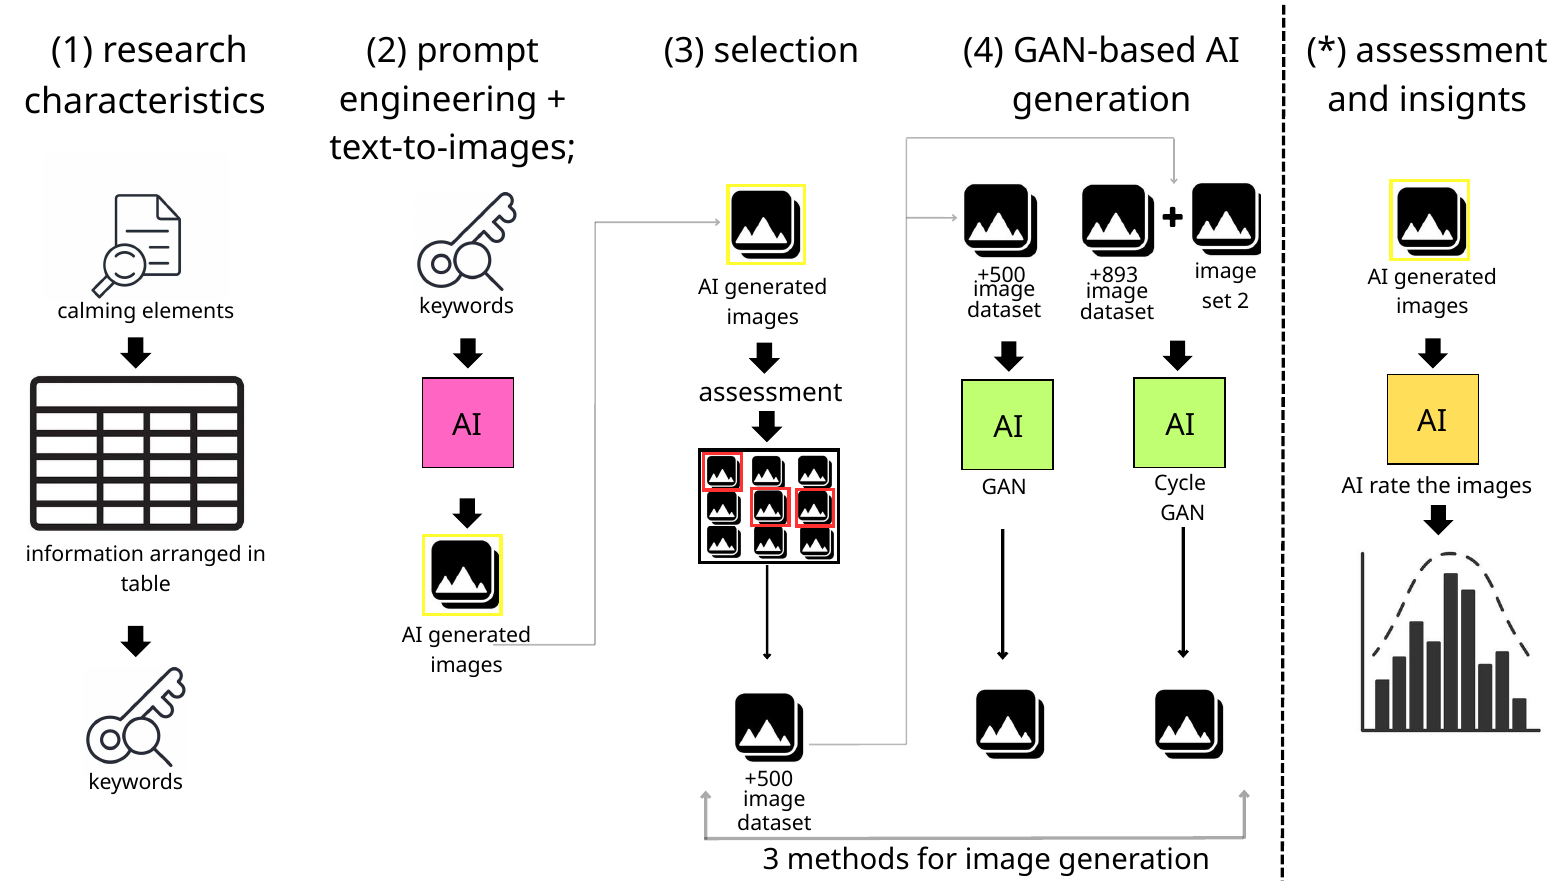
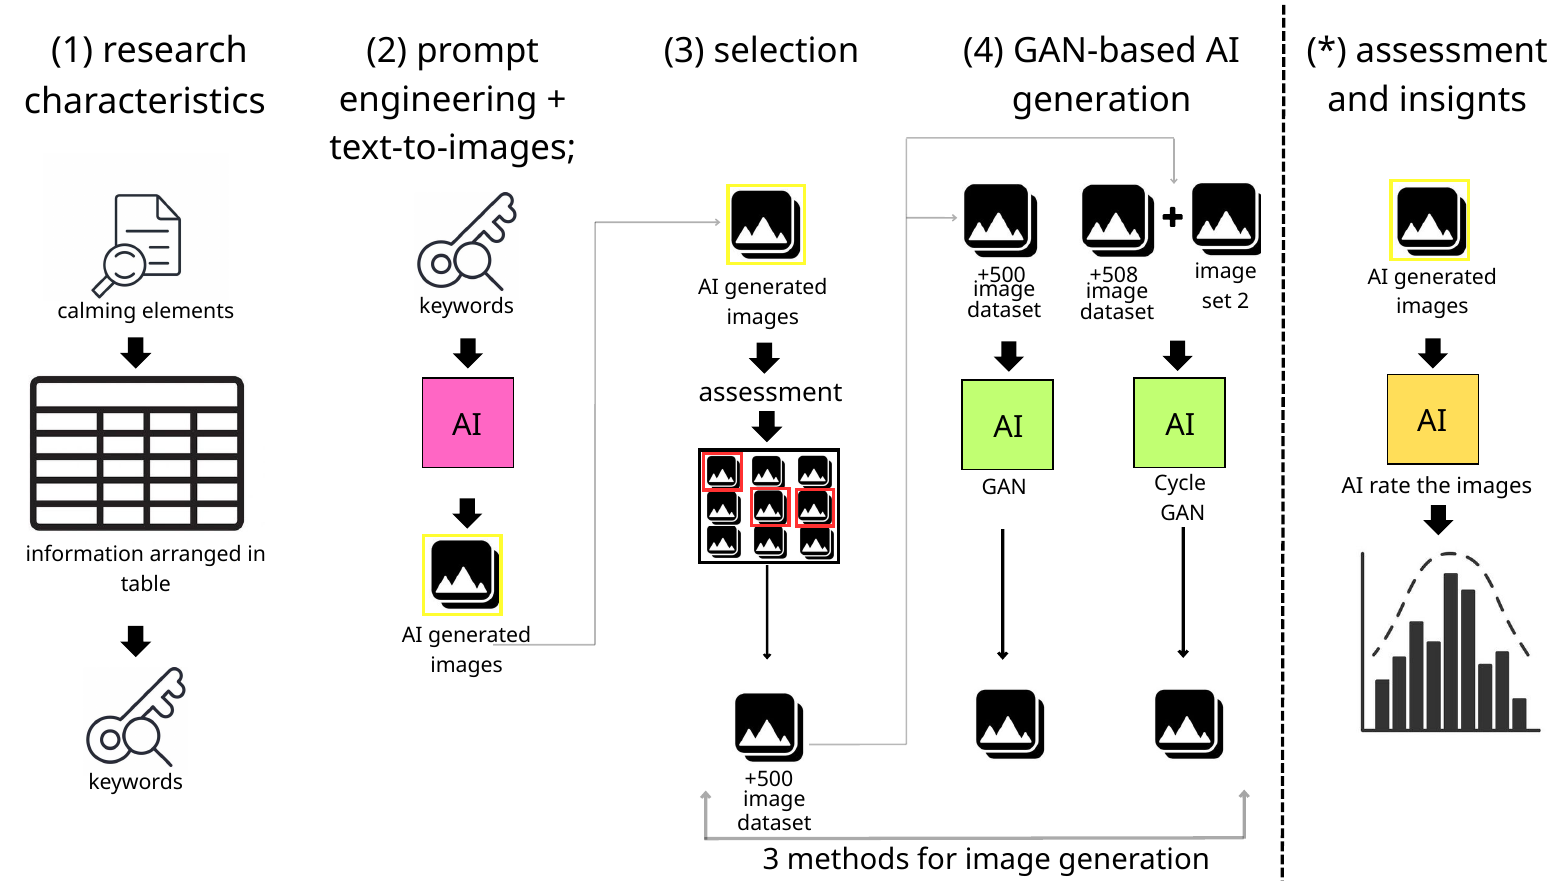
+893: +893 -> +508 (1114, 275)
